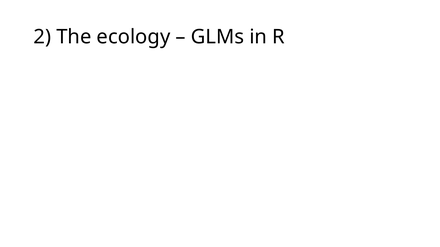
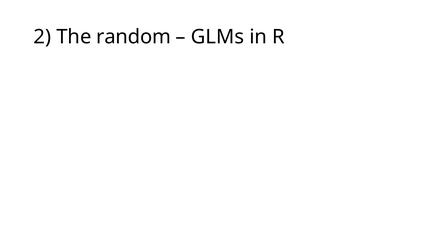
ecology: ecology -> random (134, 37)
